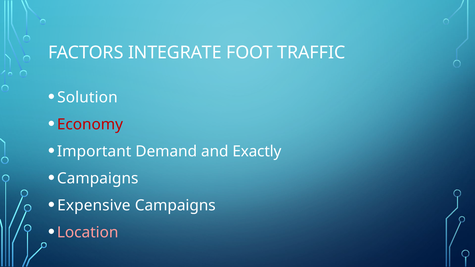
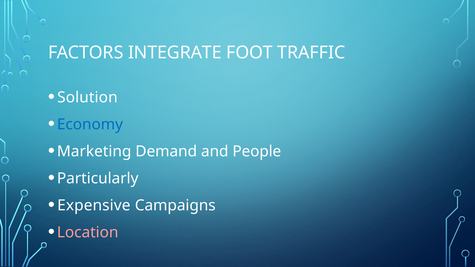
Economy colour: red -> blue (90, 124)
Important: Important -> Marketing (94, 152)
Exactly: Exactly -> People (257, 152)
Campaigns: Campaigns -> Particularly (98, 179)
